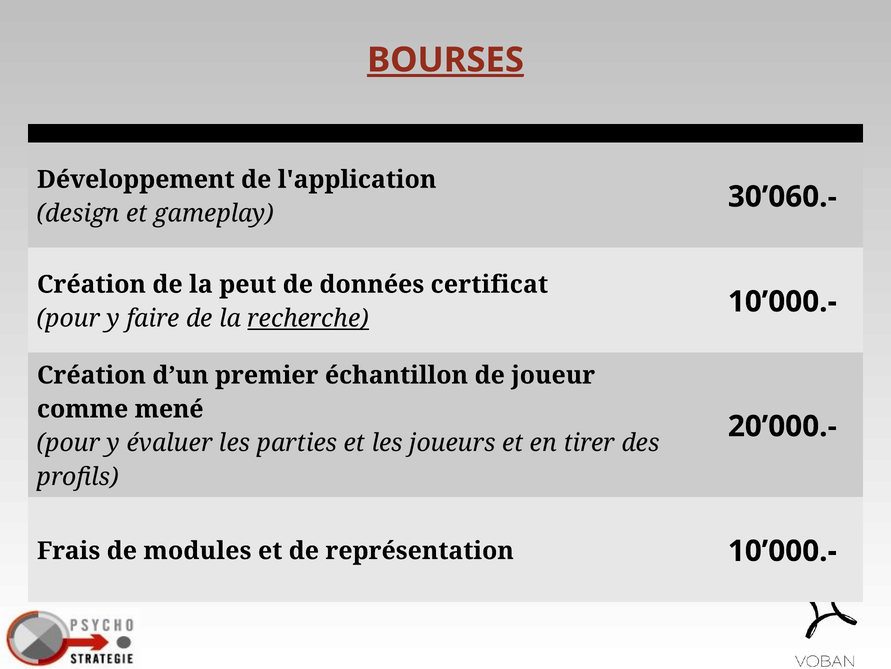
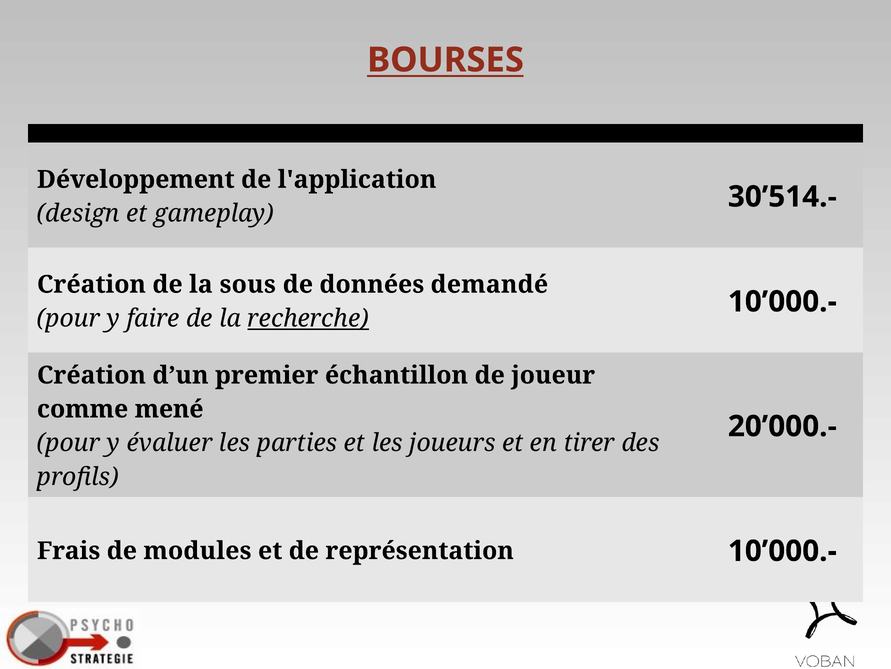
BOURSES underline: present -> none (446, 60)
30’060.-: 30’060.- -> 30’514.- (782, 197)
peut: peut -> sous (248, 284)
certificat: certificat -> demandé (489, 284)
